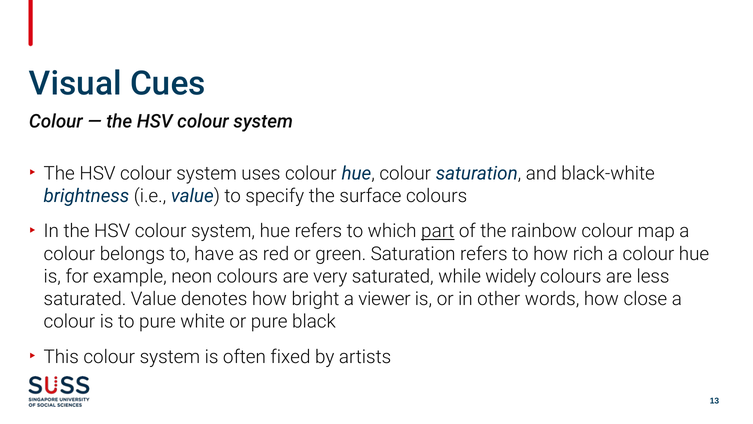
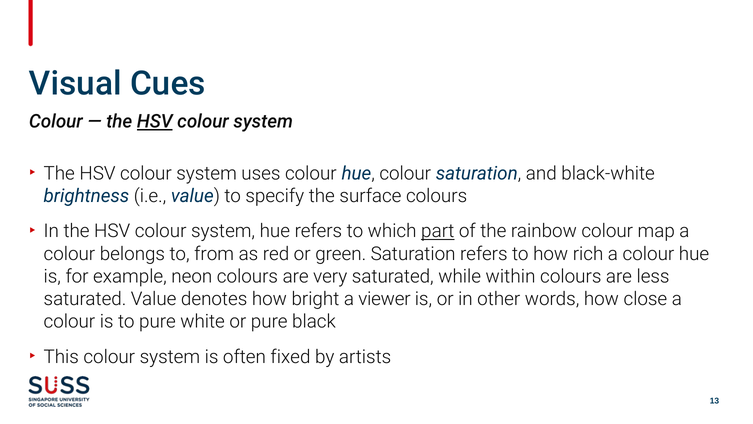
HSV underline: none -> present (155, 122)
have: have -> from (214, 254)
widely: widely -> within (511, 276)
